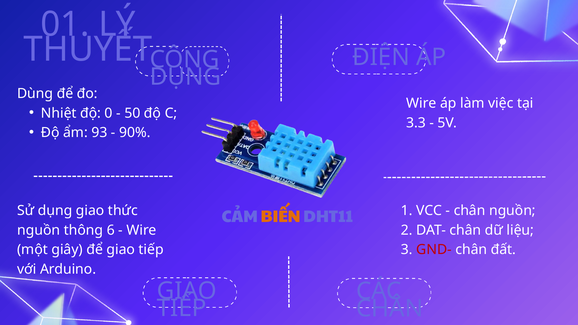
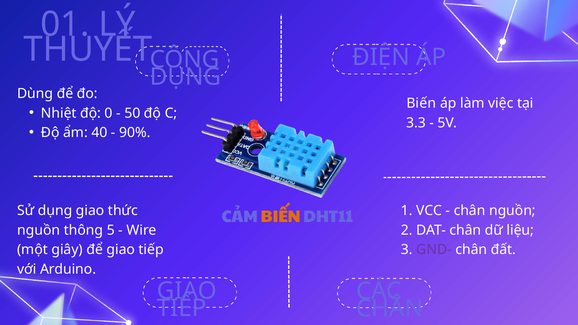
Wire: Wire -> Biến (421, 103)
93: 93 -> 40 (99, 133)
6: 6 -> 5 (111, 230)
GND- colour: red -> purple (434, 250)
